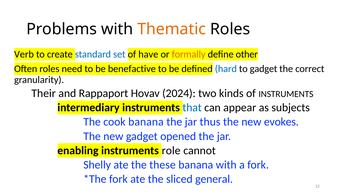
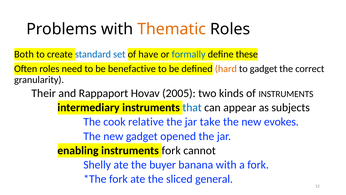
Verb: Verb -> Both (24, 54)
formally colour: orange -> blue (189, 54)
other: other -> these (247, 54)
hard colour: blue -> orange (226, 69)
2024: 2024 -> 2005 (179, 93)
cook banana: banana -> relative (146, 122)
thus: thus -> take (210, 122)
instruments role: role -> fork (171, 150)
these: these -> buyer (163, 164)
